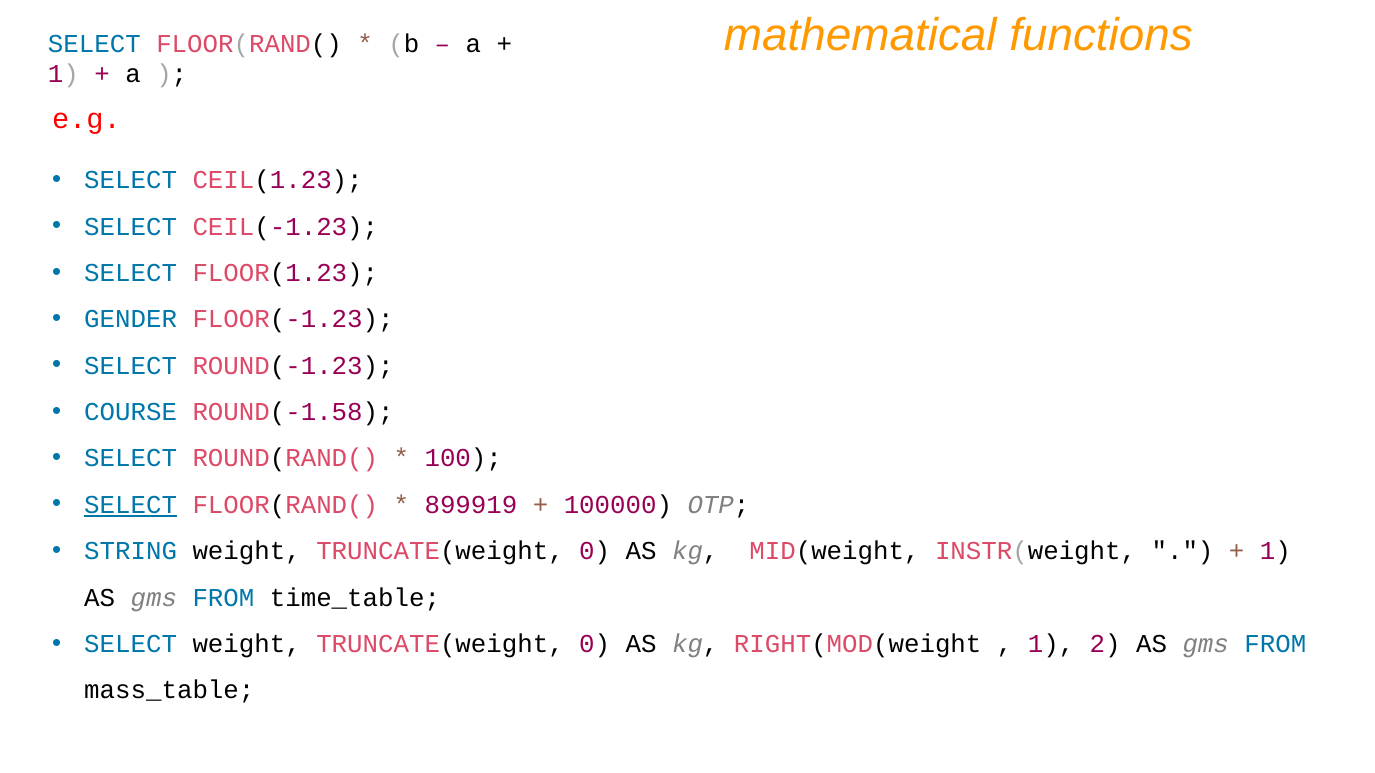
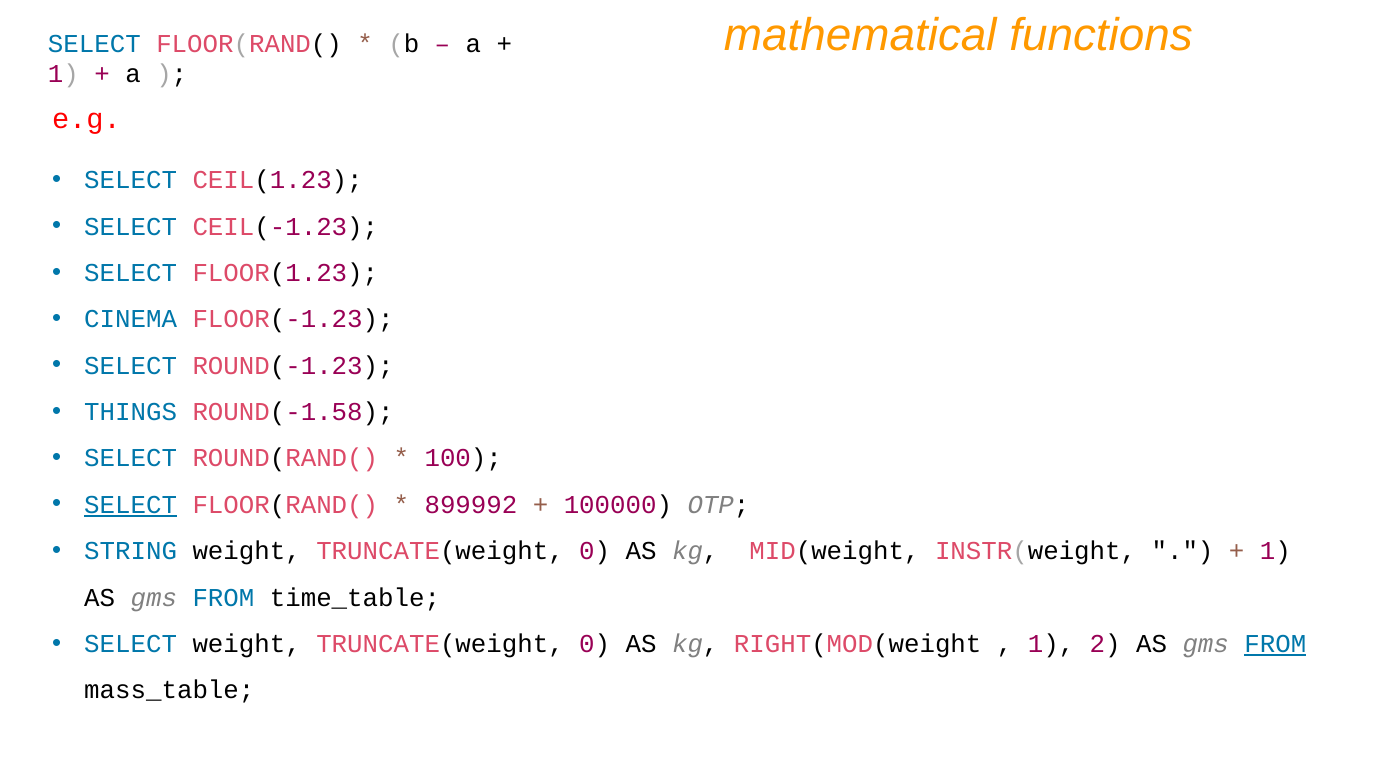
GENDER: GENDER -> CINEMA (131, 319)
COURSE: COURSE -> THINGS (131, 412)
899919: 899919 -> 899992 (471, 505)
FROM underline: none -> present (1275, 644)
